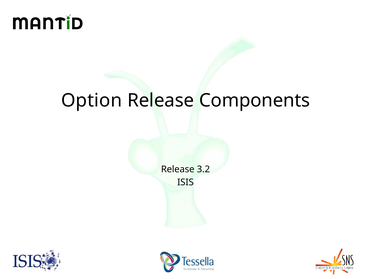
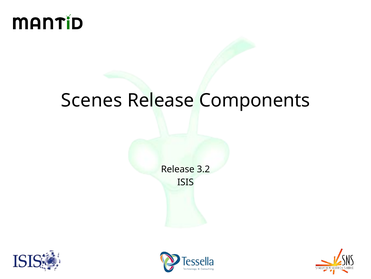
Option: Option -> Scenes (92, 100)
